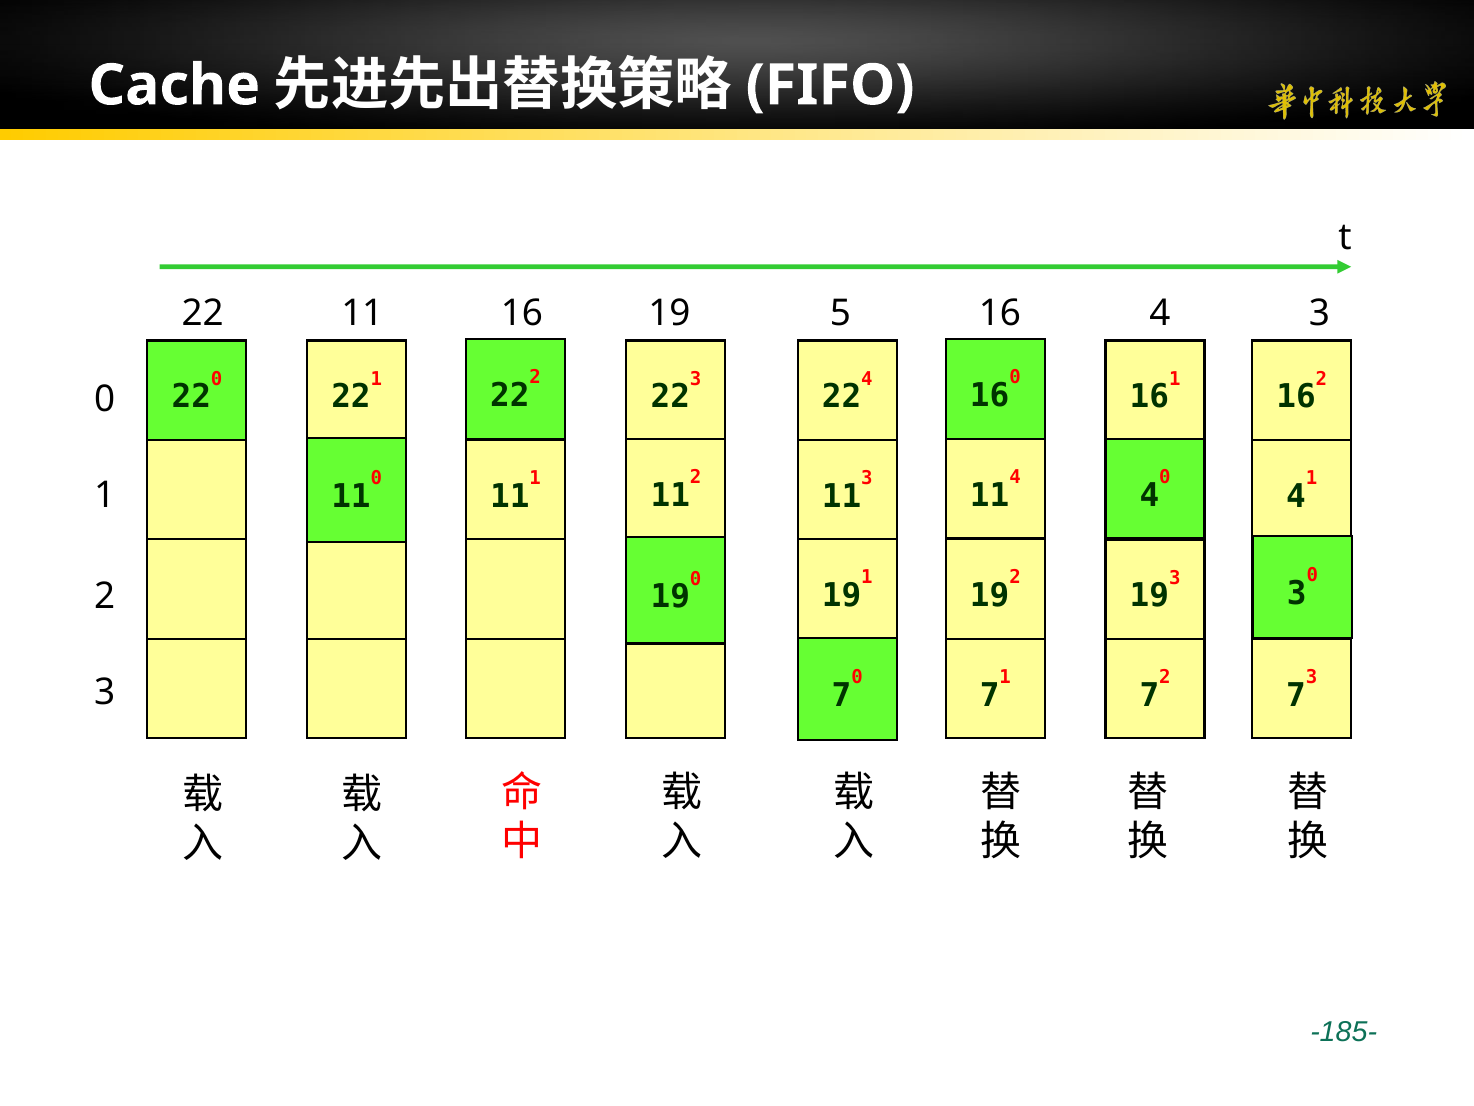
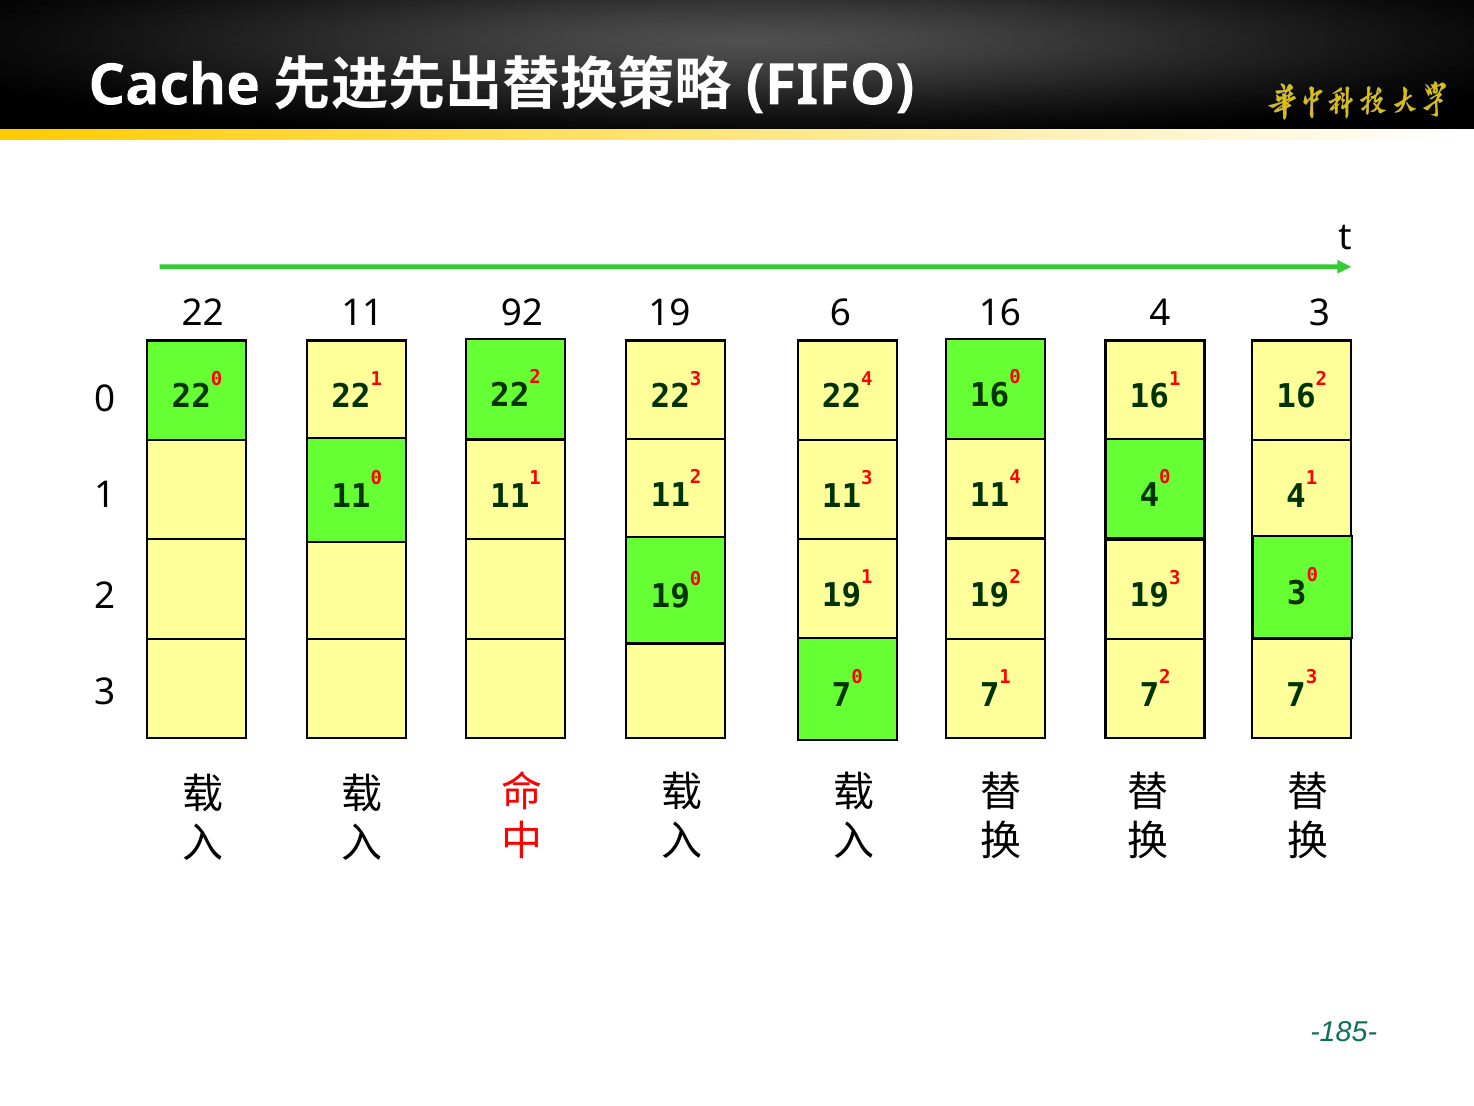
11 16: 16 -> 92 (522, 313)
5: 5 -> 6 (840, 313)
